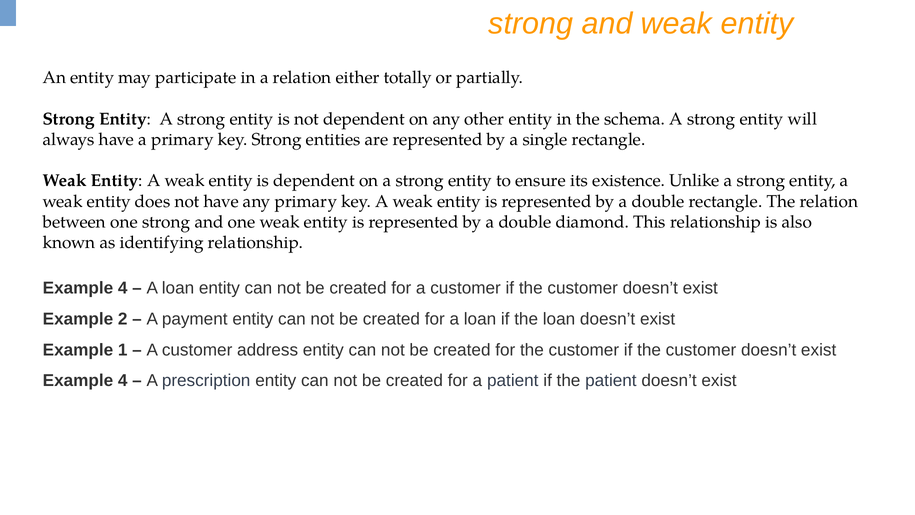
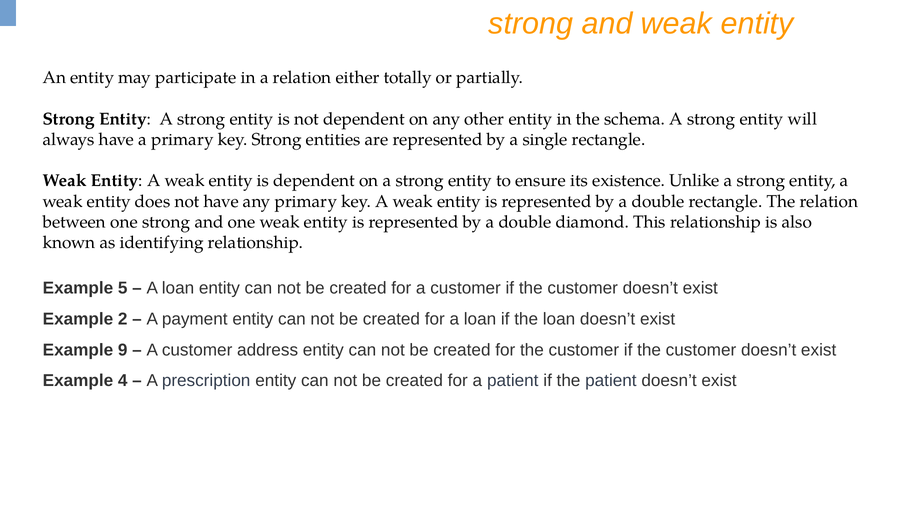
4: 4 -> 5 (123, 288)
1: 1 -> 9 (123, 350)
